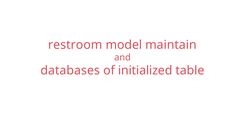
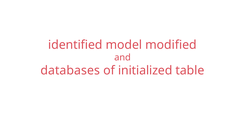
restroom: restroom -> identified (75, 45)
maintain: maintain -> modified (171, 45)
